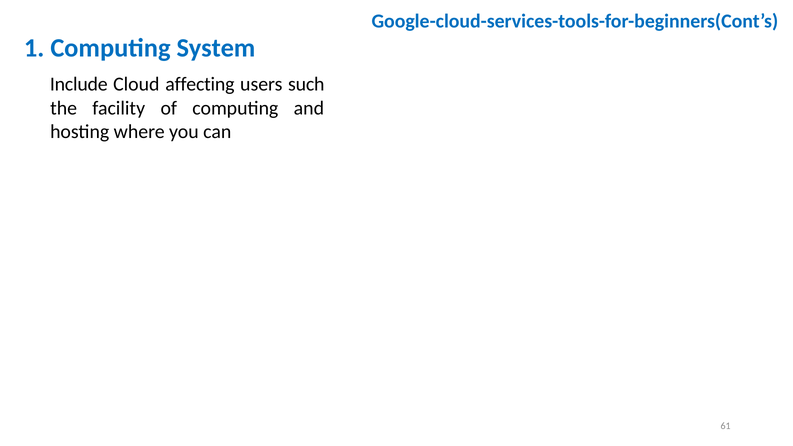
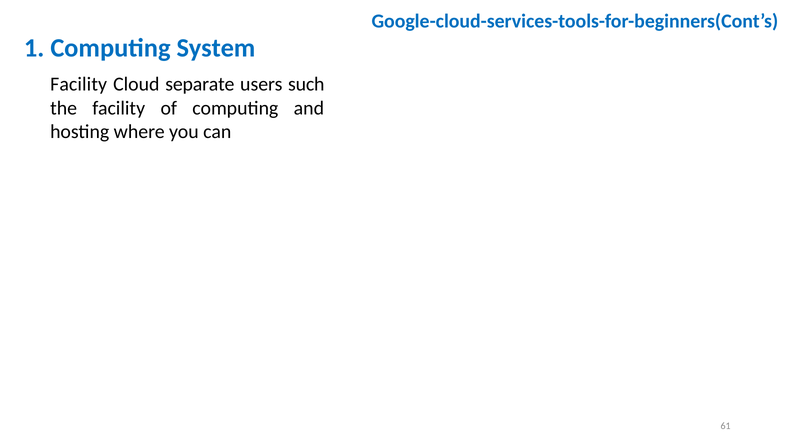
Include: Include -> Facility (79, 84)
affecting: affecting -> separate (200, 84)
